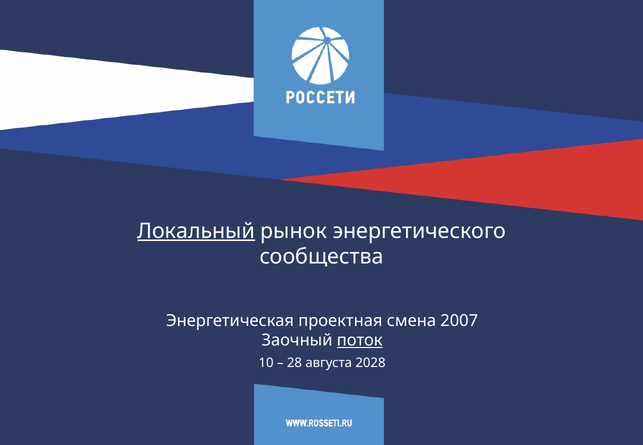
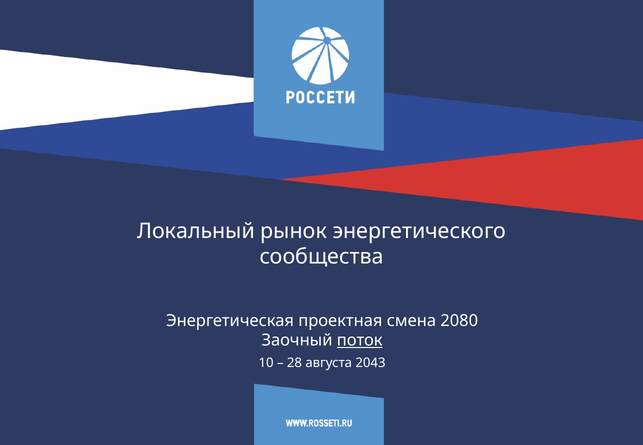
Локальный underline: present -> none (196, 231)
2007: 2007 -> 2080 (459, 321)
2028: 2028 -> 2043 (371, 363)
